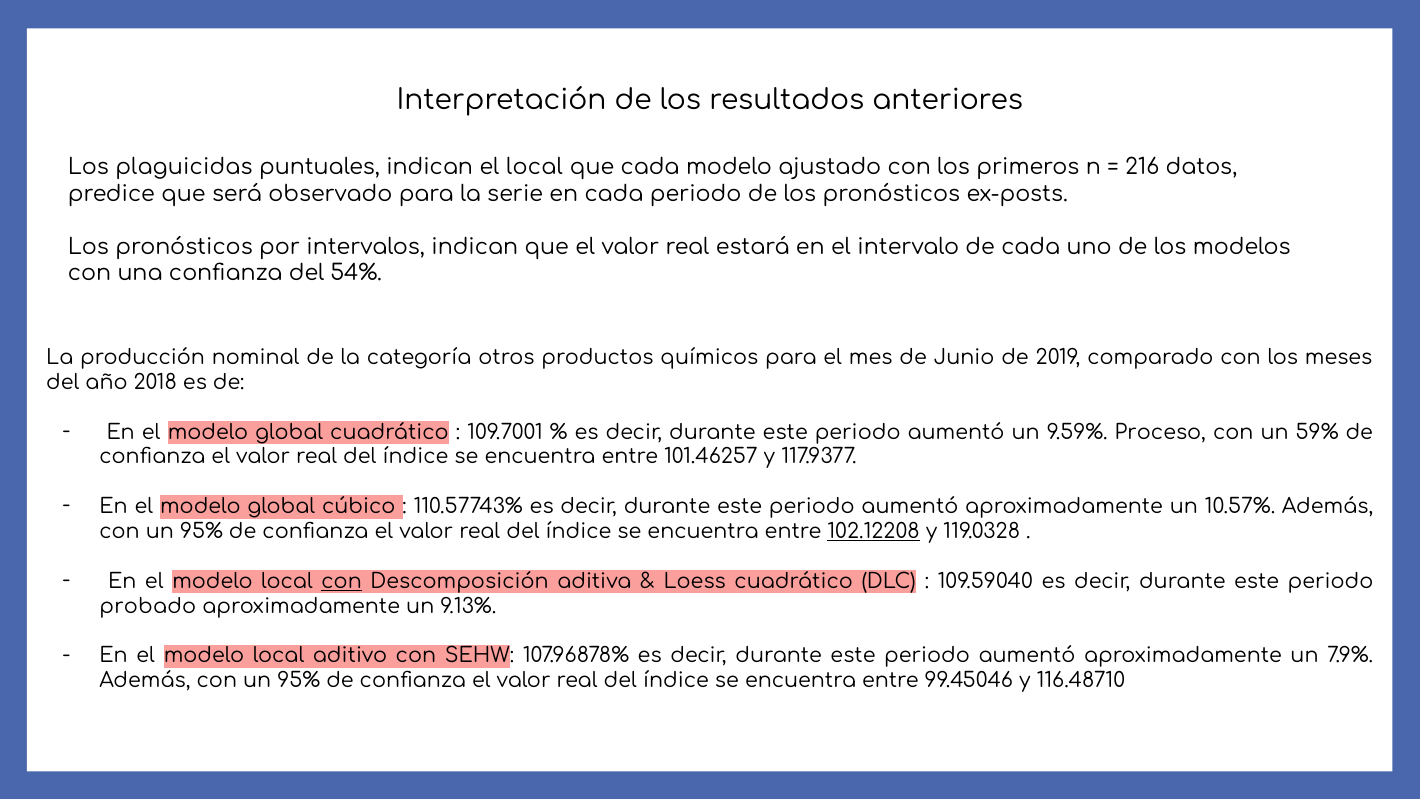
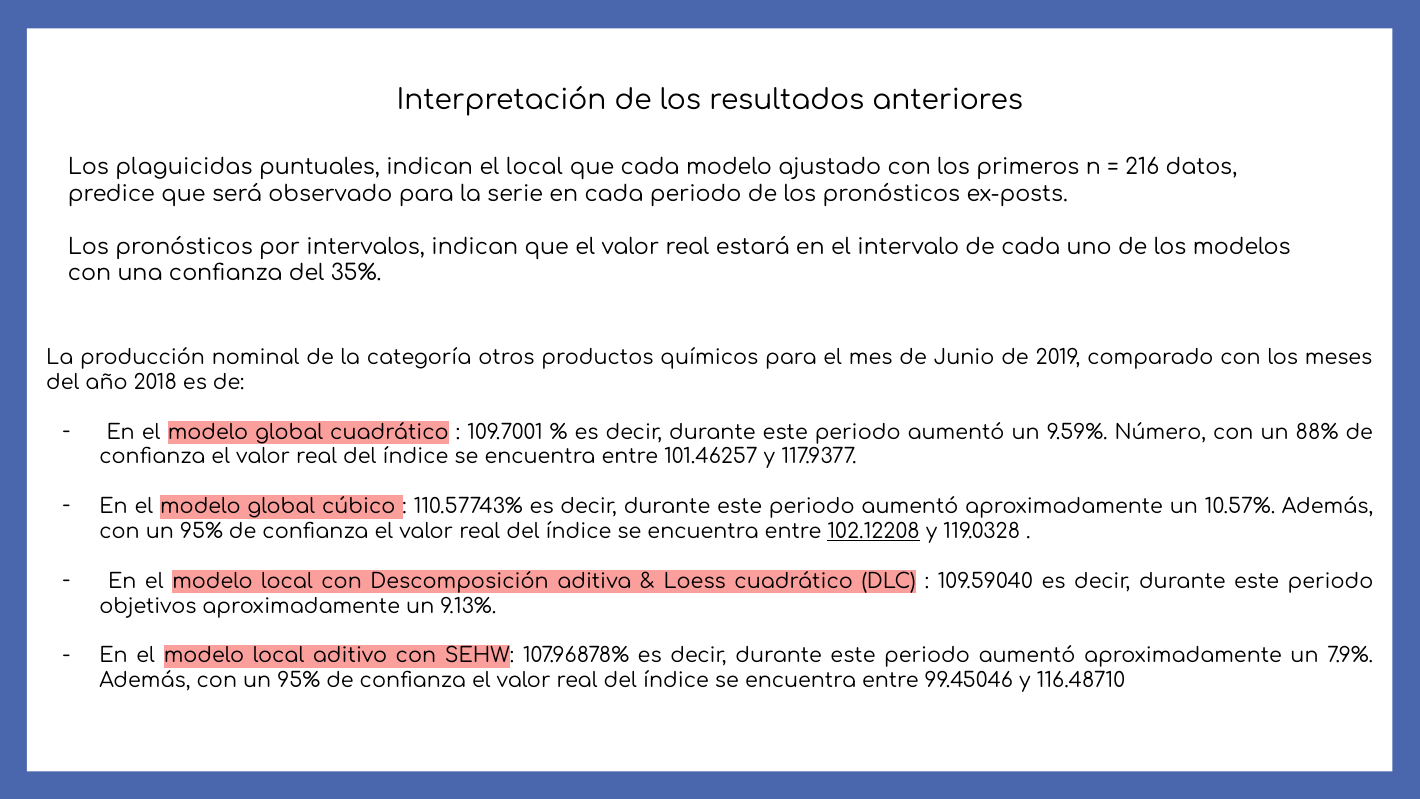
54%: 54% -> 35% (356, 274)
Proceso: Proceso -> Número (1160, 432)
59%: 59% -> 88% (1317, 432)
con underline: present -> none (342, 581)
probado: probado -> objetivos (148, 606)
